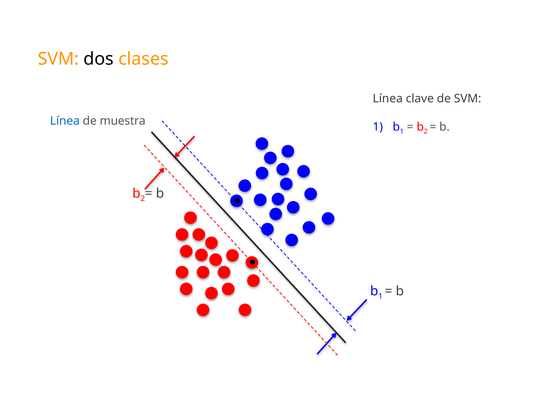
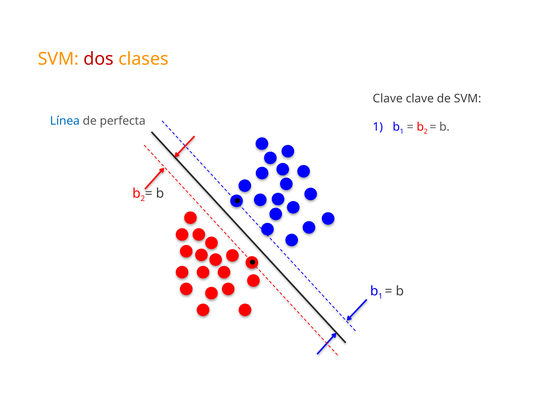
dos colour: black -> red (99, 59)
Línea: Línea -> Clave (388, 99)
muestra: muestra -> perfecta (123, 121)
